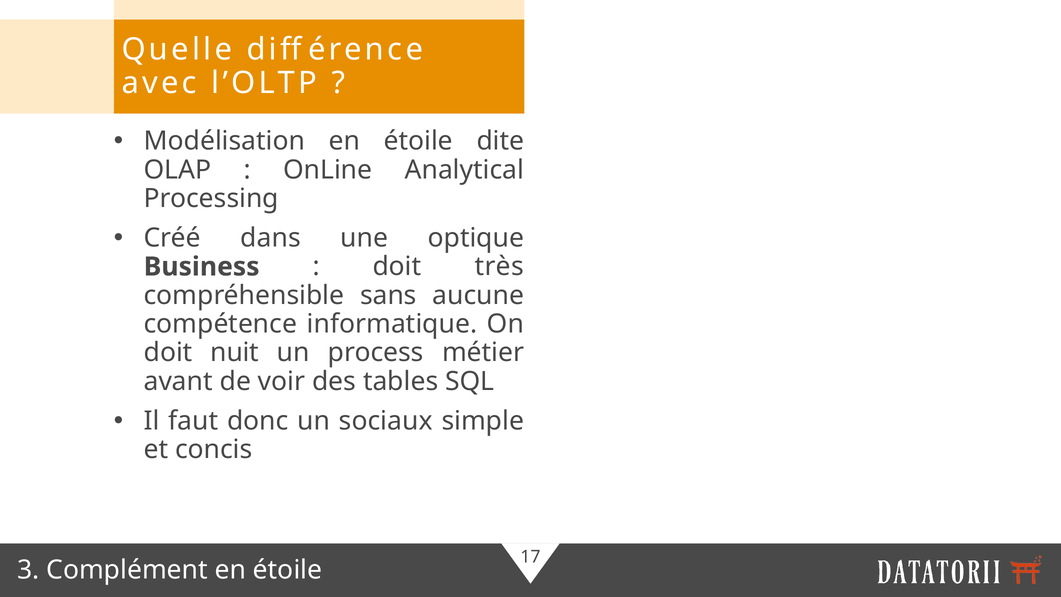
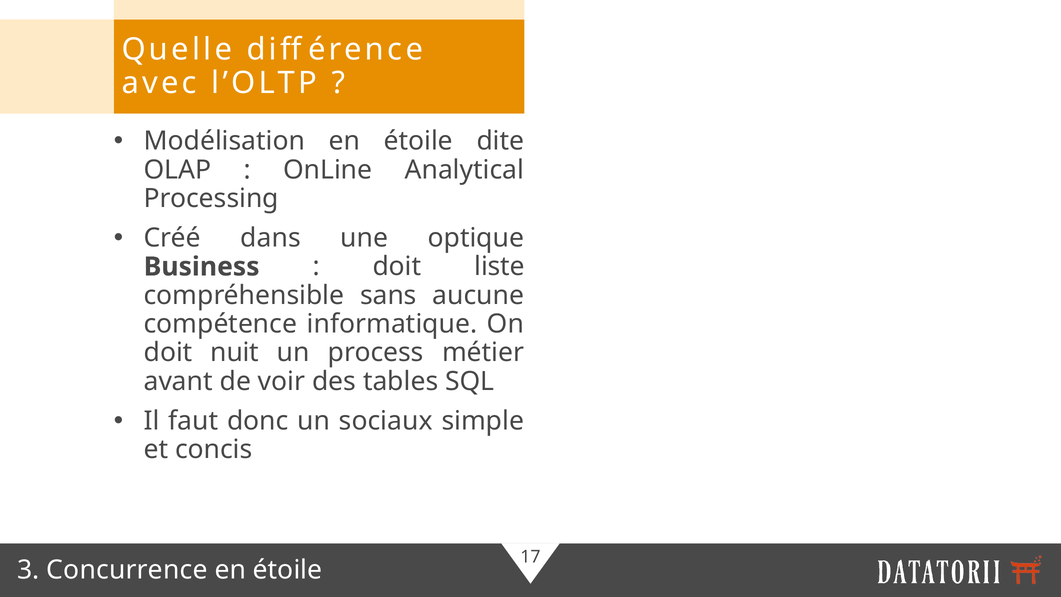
très: très -> liste (499, 267)
Complément: Complément -> Concurrence (127, 570)
